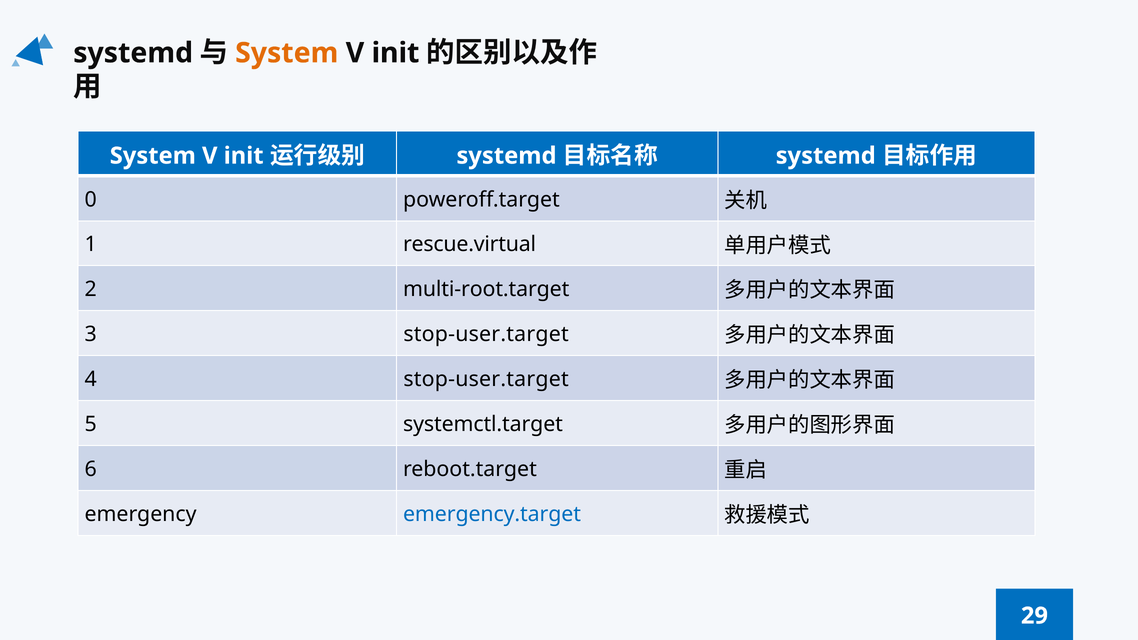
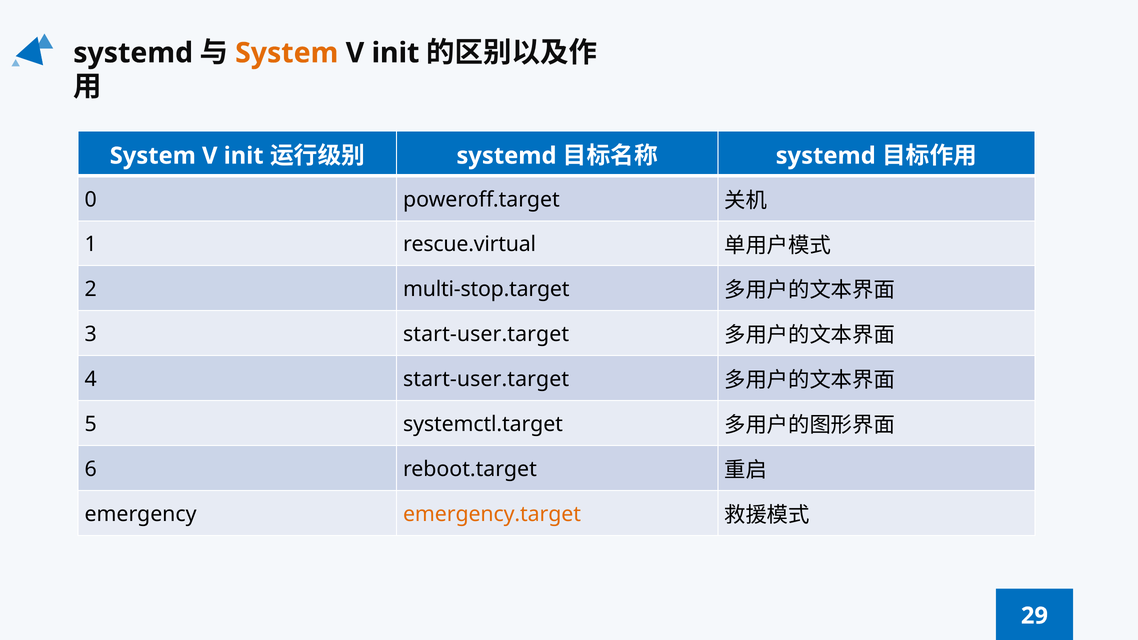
multi-root.target: multi-root.target -> multi-stop.target (486, 289)
3 stop-user.target: stop-user.target -> start-user.target (486, 334)
4 stop-user.target: stop-user.target -> start-user.target (486, 379)
emergency.target colour: blue -> orange (492, 514)
